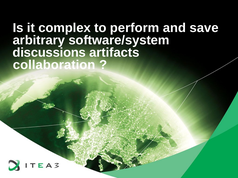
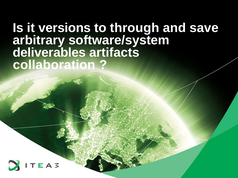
complex: complex -> versions (65, 28)
perform: perform -> through (135, 28)
discussions: discussions -> deliverables (49, 53)
